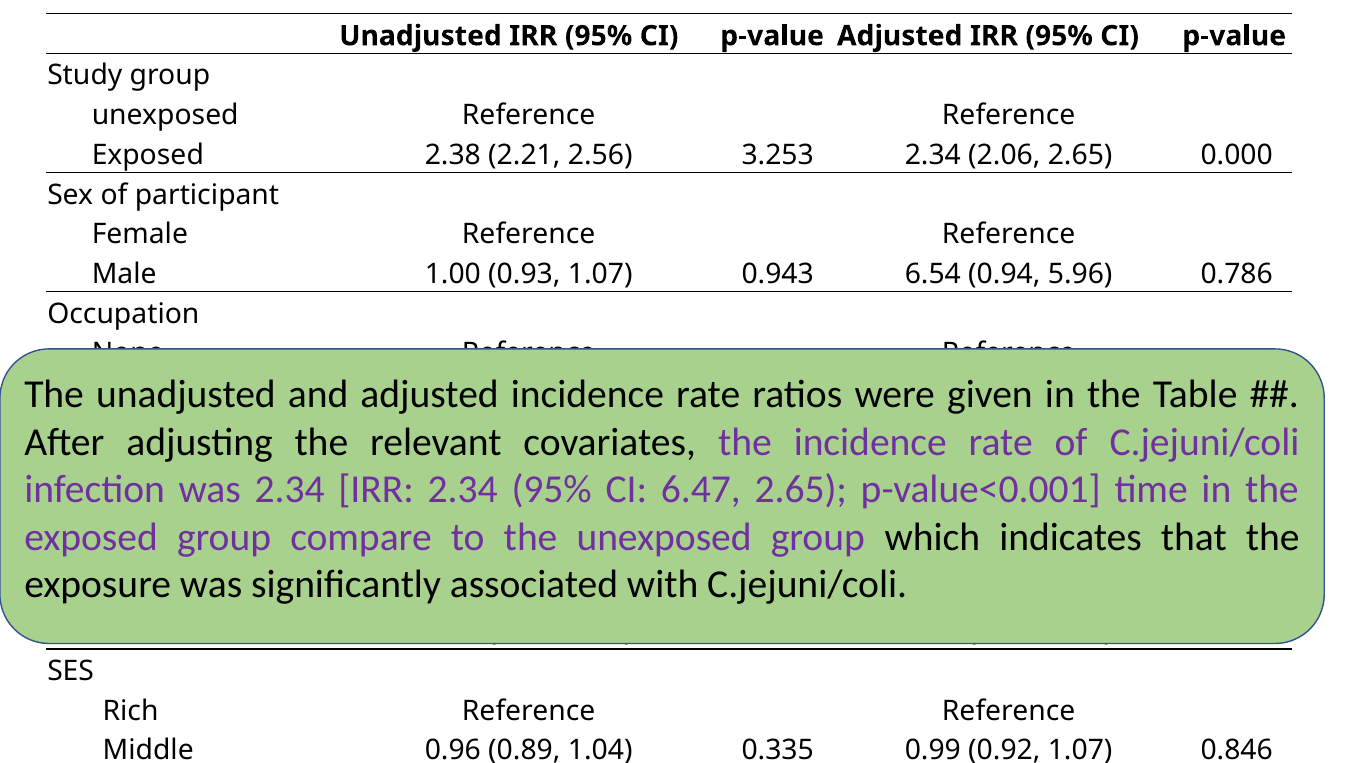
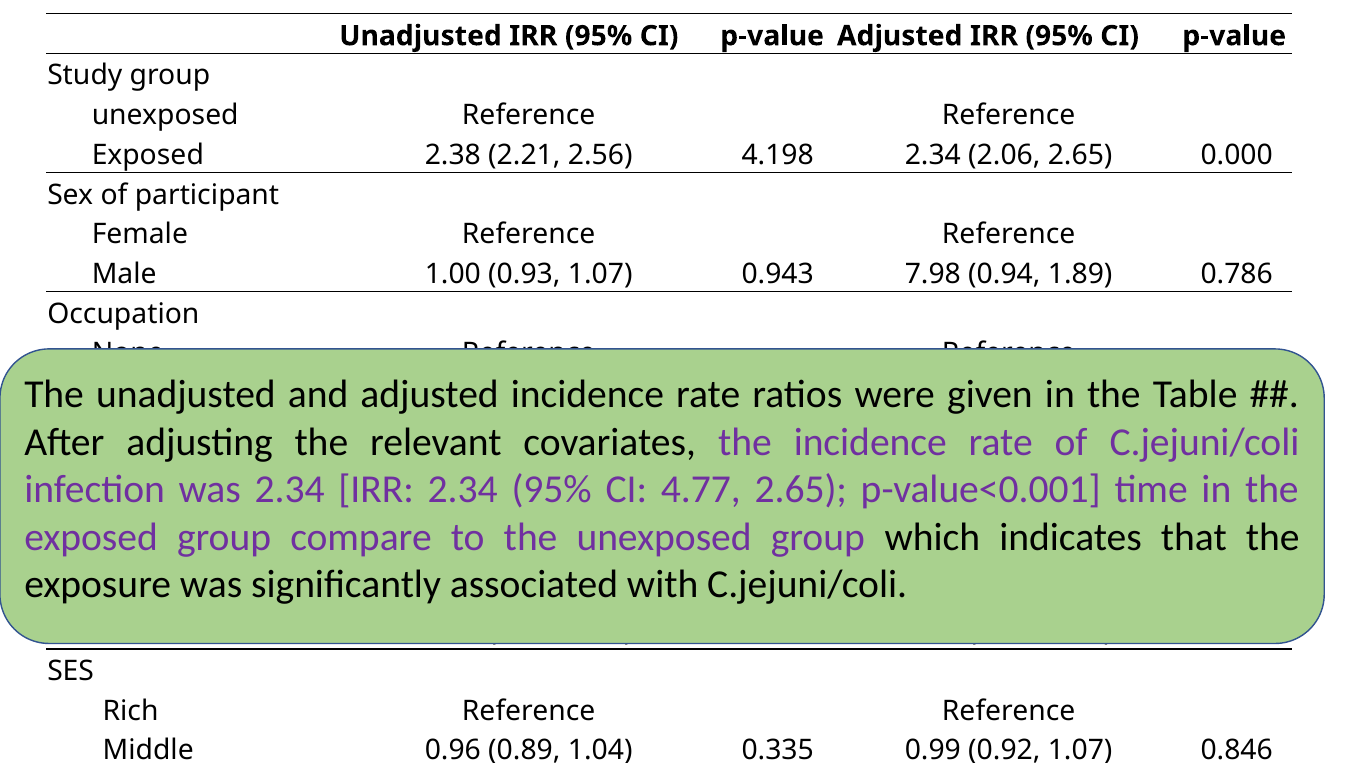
3.253: 3.253 -> 4.198 (778, 155)
6.54: 6.54 -> 7.98 (933, 274)
5.96: 5.96 -> 1.89 (1080, 274)
6.47: 6.47 -> 4.77 (701, 490)
